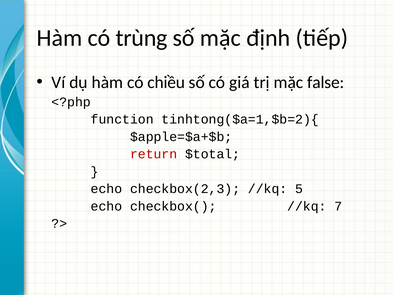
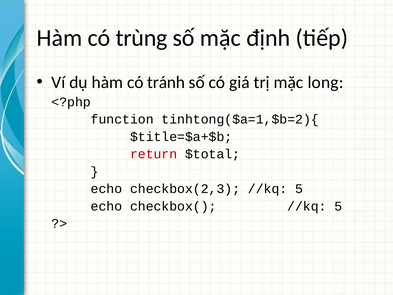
chiều: chiều -> tránh (166, 82)
false: false -> long (325, 82)
$apple=$a+$b: $apple=$a+$b -> $title=$a+$b (181, 137)
7: 7 -> 5 (338, 206)
